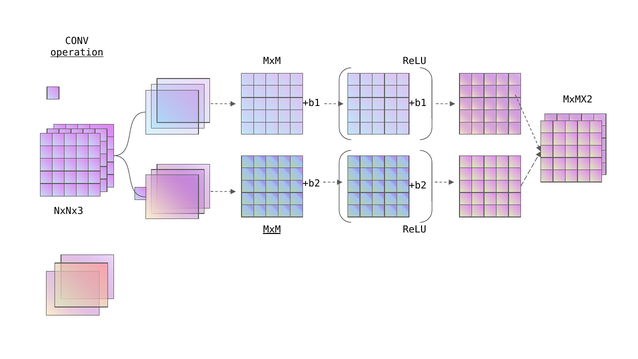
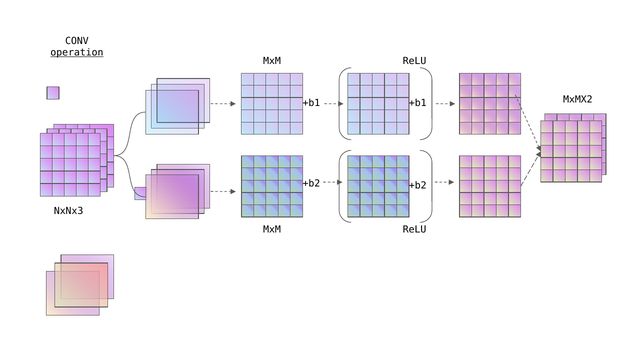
MxM underline: present -> none (272, 229)
